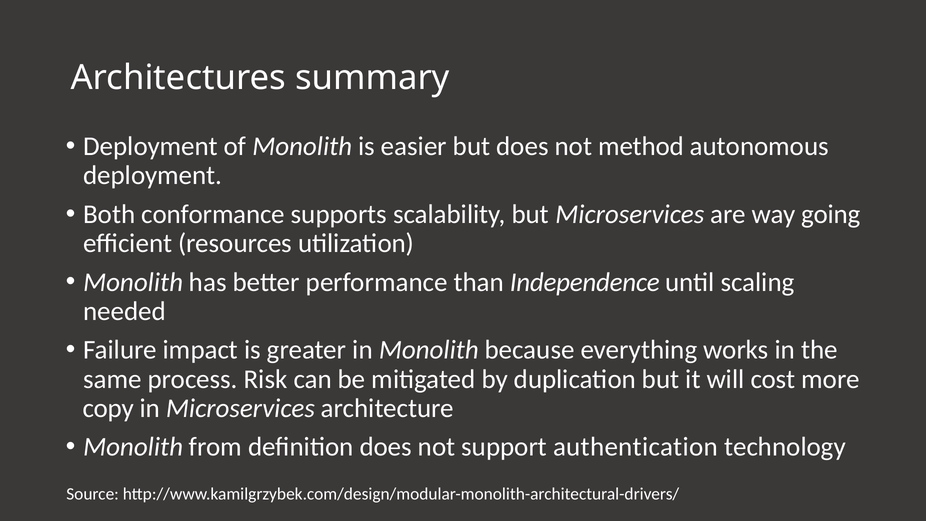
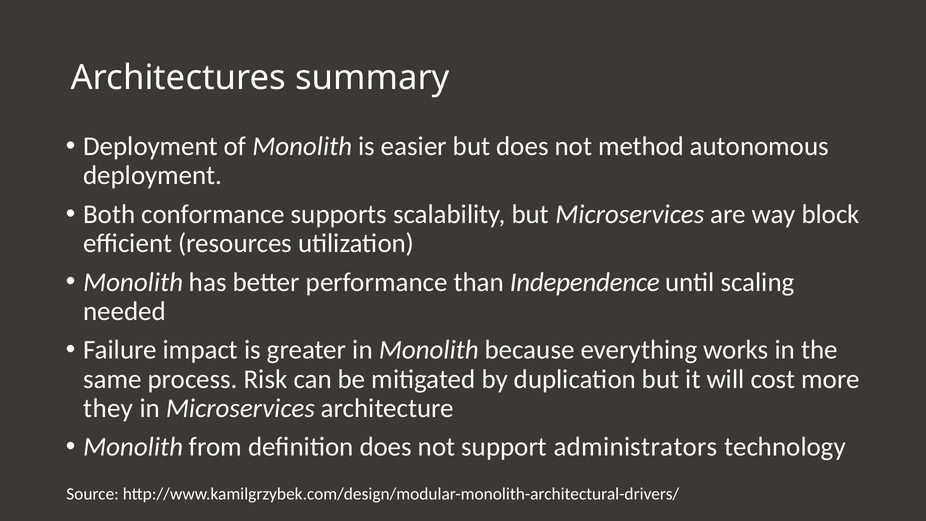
going: going -> block (831, 214)
copy: copy -> they (108, 408)
authentication: authentication -> administrators (636, 447)
